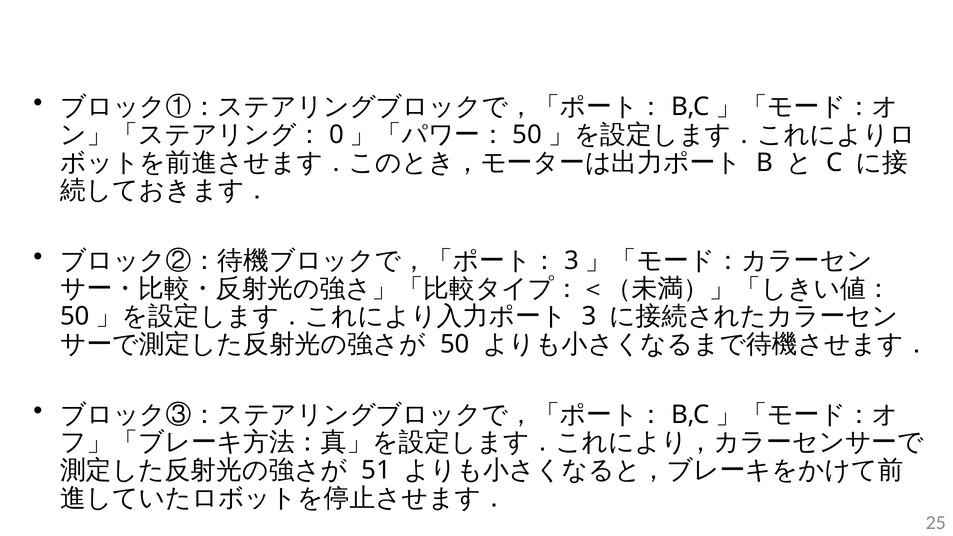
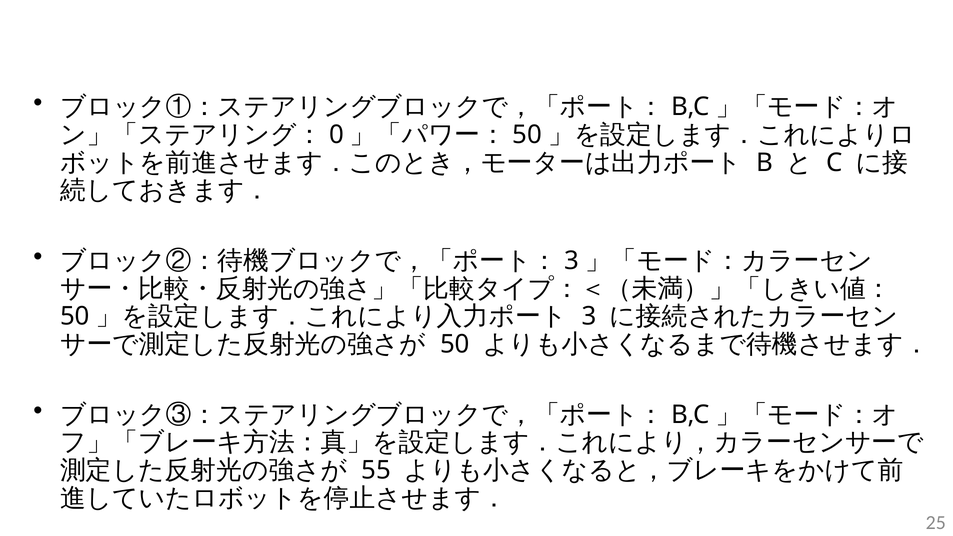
51: 51 -> 55 (376, 470)
